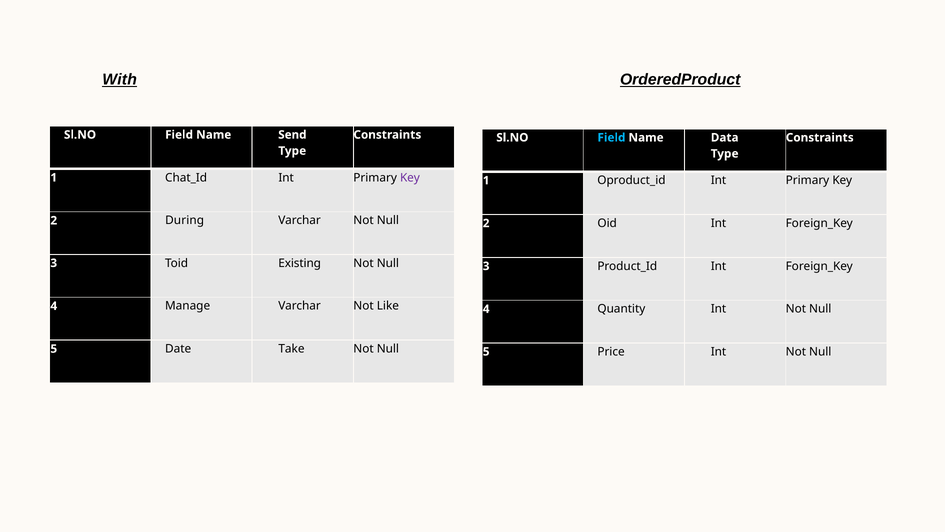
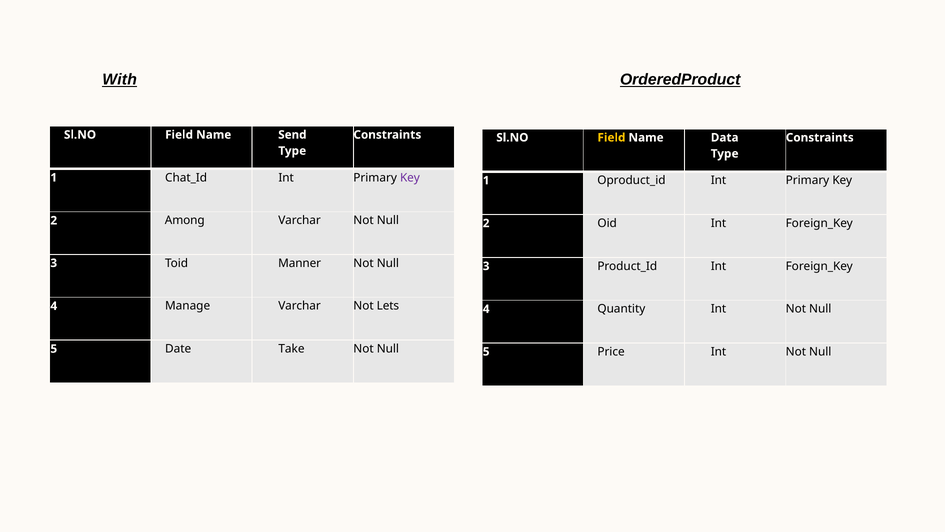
Field colour: light blue -> yellow (611, 137)
During: During -> Among (185, 220)
Existing: Existing -> Manner (300, 263)
Like: Like -> Lets (388, 306)
